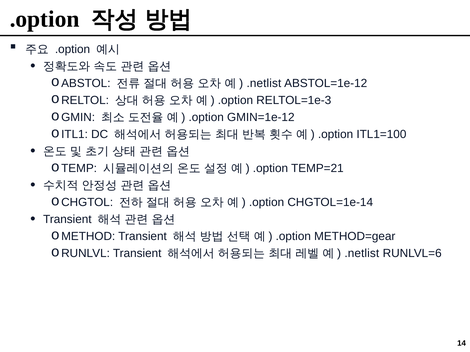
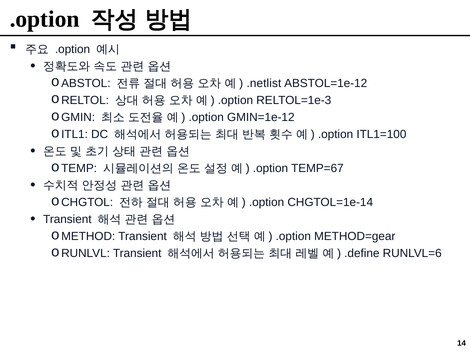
TEMP=21: TEMP=21 -> TEMP=67 (317, 169)
.netlist: .netlist -> .define (362, 254)
